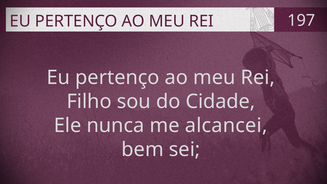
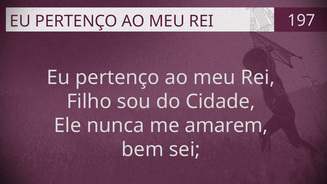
alcancei: alcancei -> amarem (226, 126)
